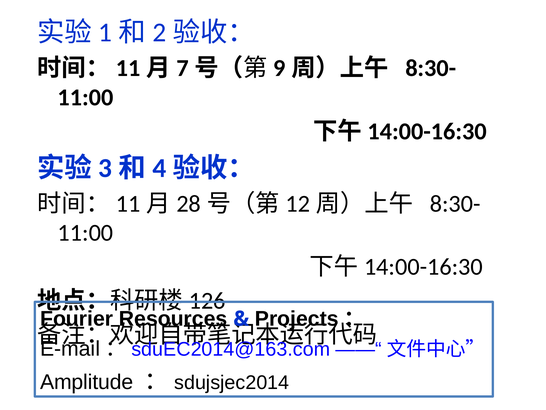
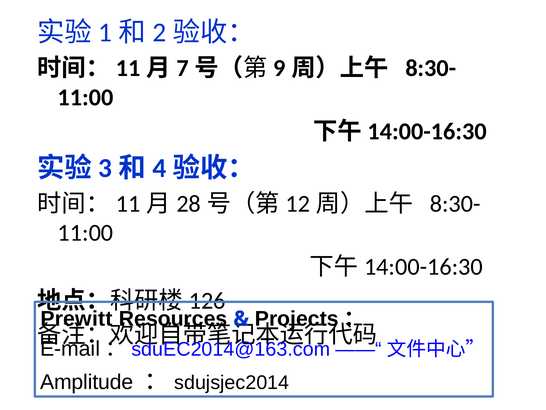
Fourier: Fourier -> Prewitt (76, 318)
